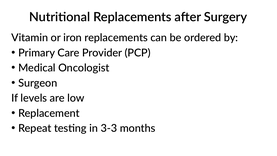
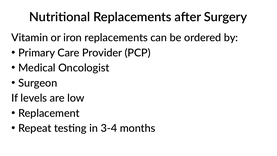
3-3: 3-3 -> 3-4 (109, 128)
